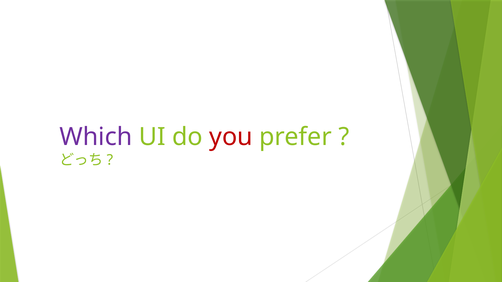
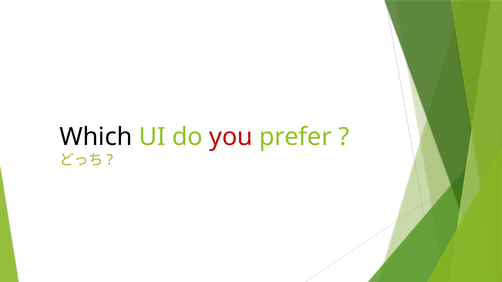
Which colour: purple -> black (96, 137)
